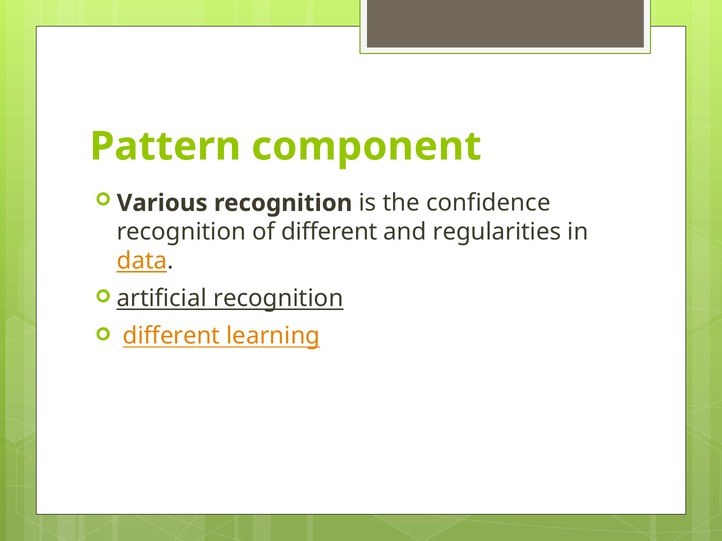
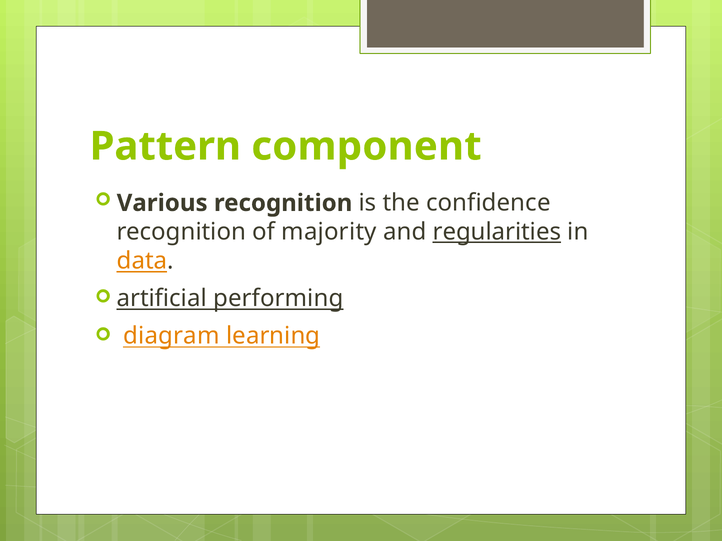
of different: different -> majority (329, 232)
regularities underline: none -> present (497, 232)
artificial recognition: recognition -> performing (278, 299)
different: different -> diagram (171, 336)
